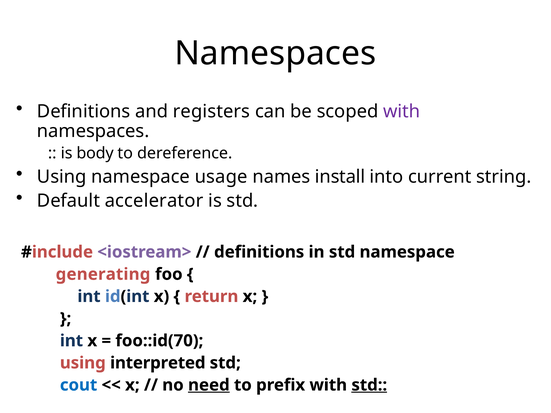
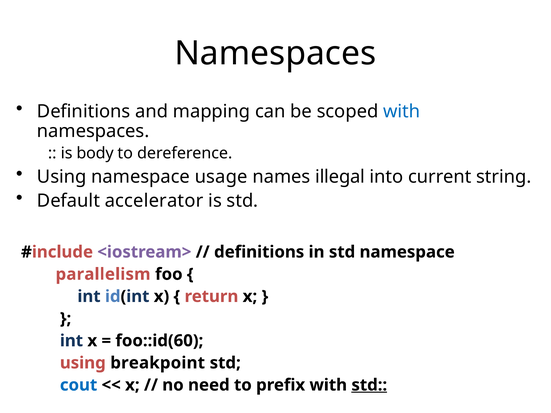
registers: registers -> mapping (212, 111)
with colour: purple -> blue (402, 111)
install: install -> illegal (340, 177)
generating: generating -> parallelism (103, 274)
foo::id(70: foo::id(70 -> foo::id(60 (159, 341)
interpreted: interpreted -> breakpoint (158, 363)
need underline: present -> none (209, 385)
